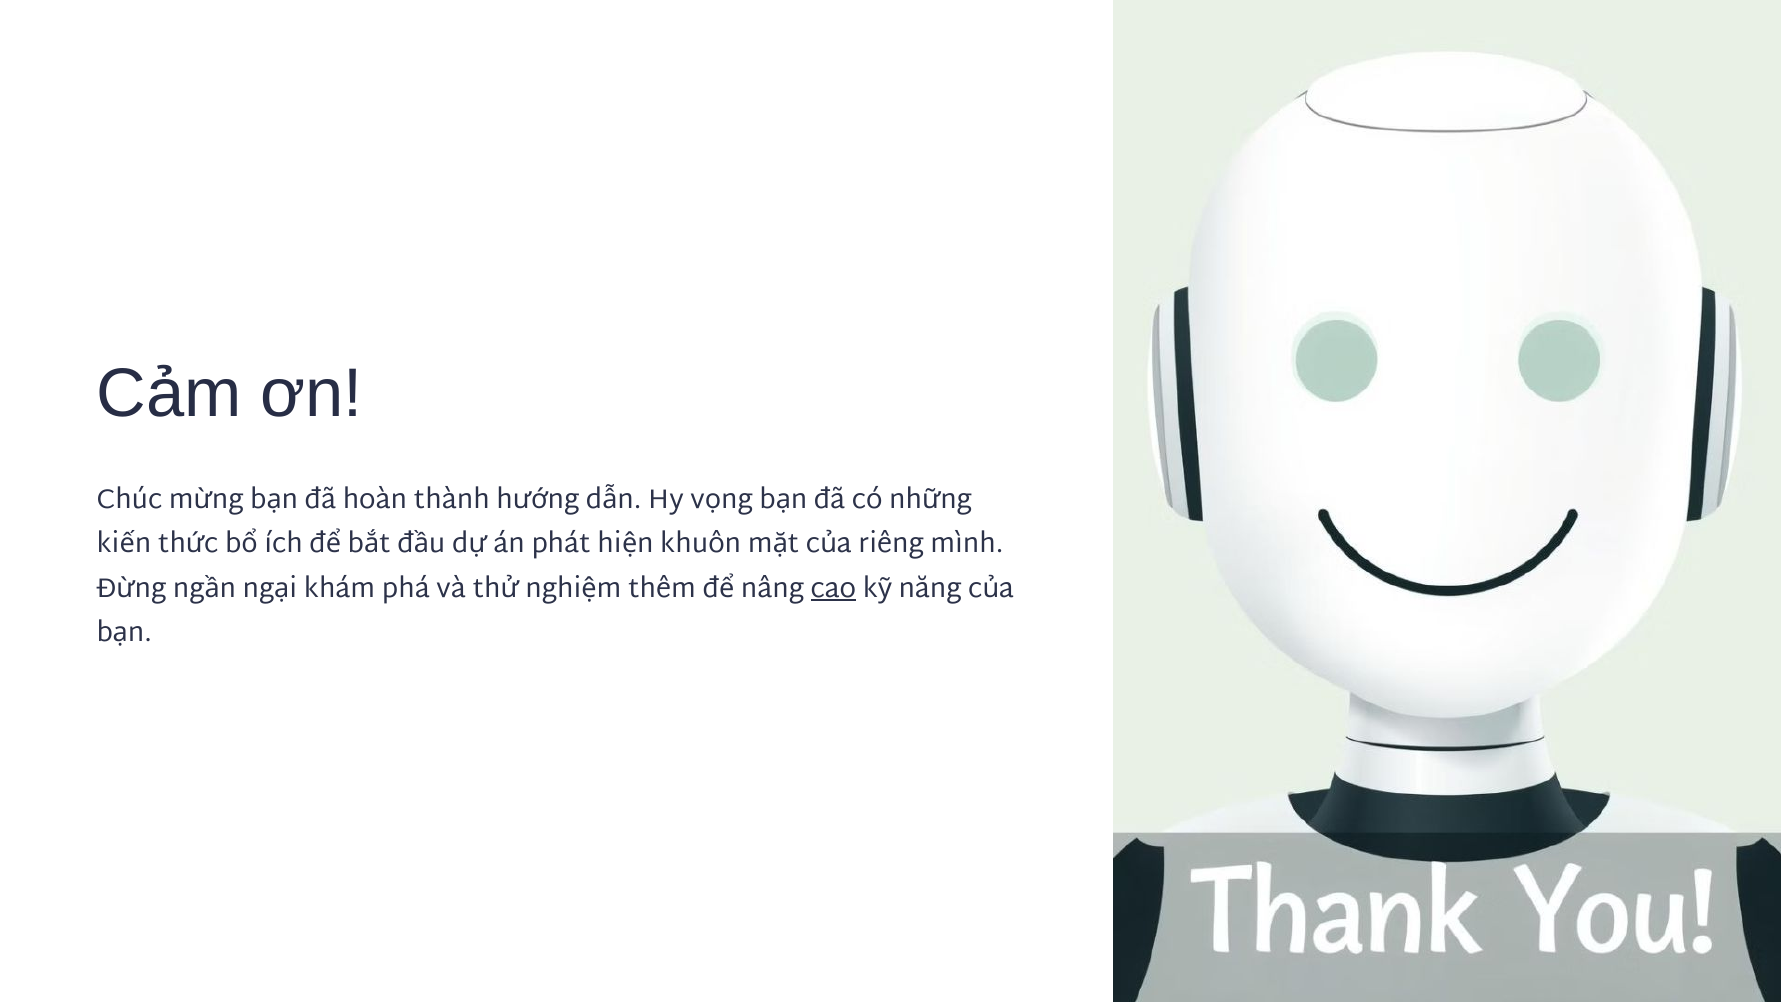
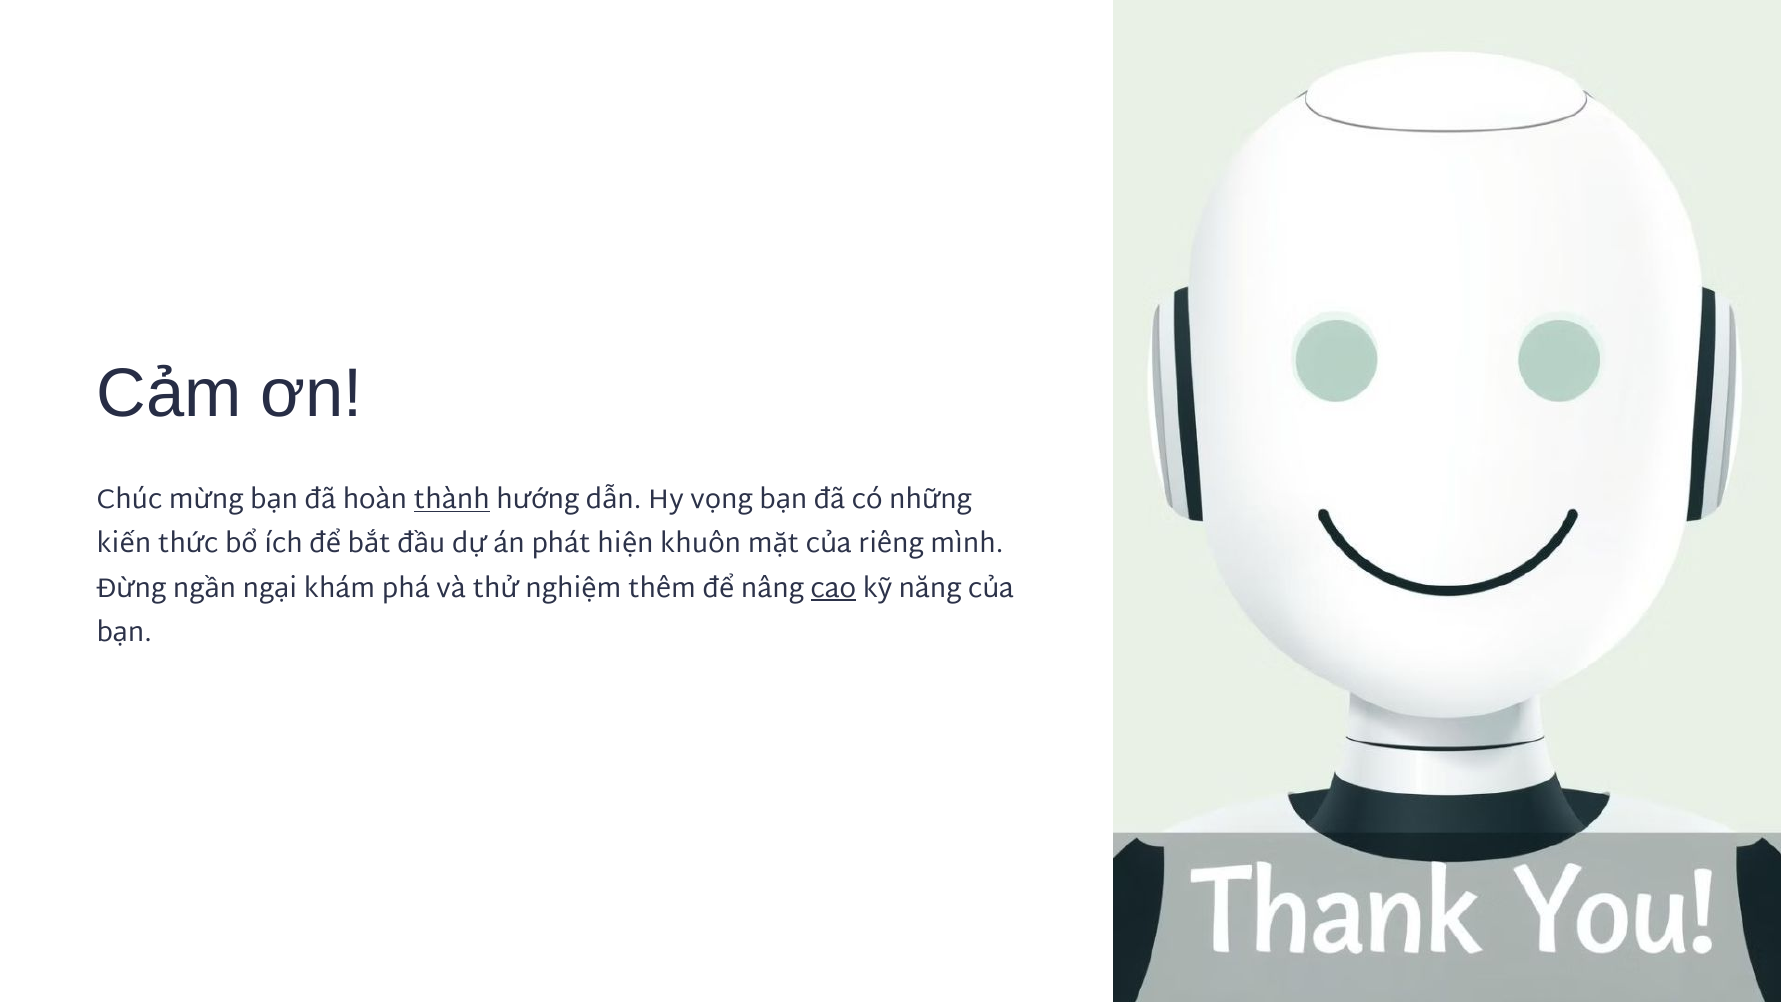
thành underline: none -> present (452, 500)
